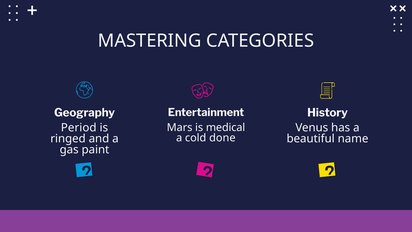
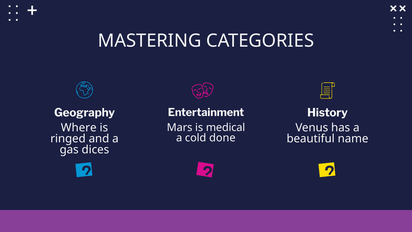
Period: Period -> Where (79, 128)
paint: paint -> dices (95, 150)
